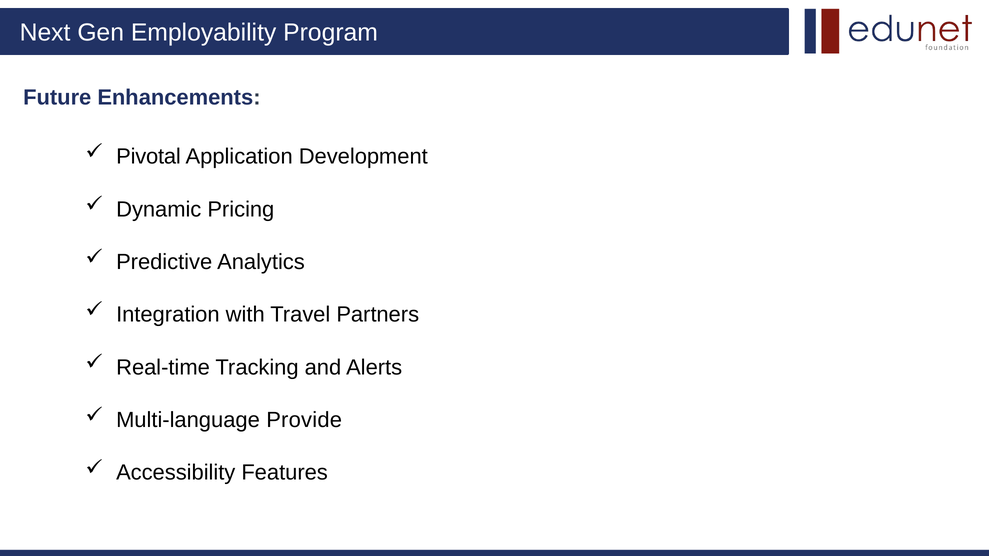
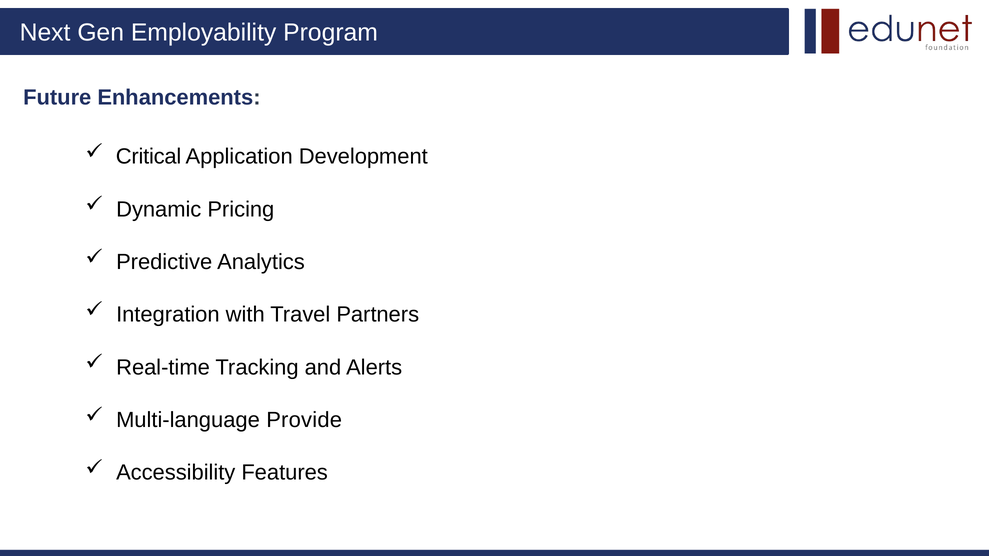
Pivotal: Pivotal -> Critical (149, 157)
